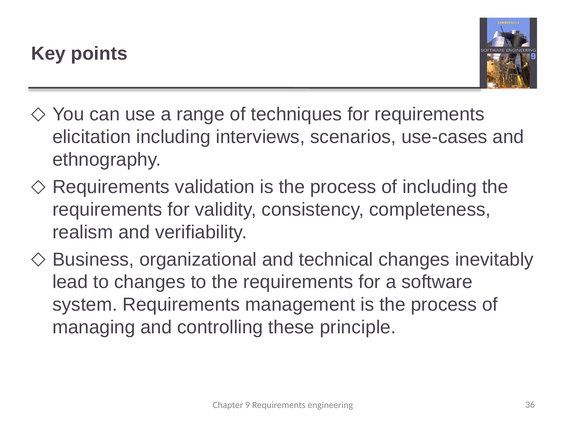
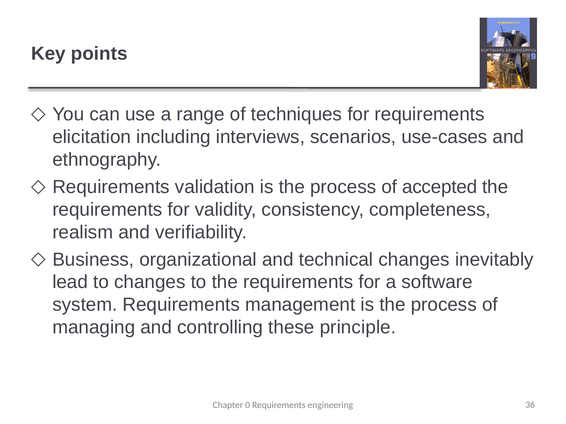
of including: including -> accepted (440, 187)
9: 9 -> 0 (248, 405)
